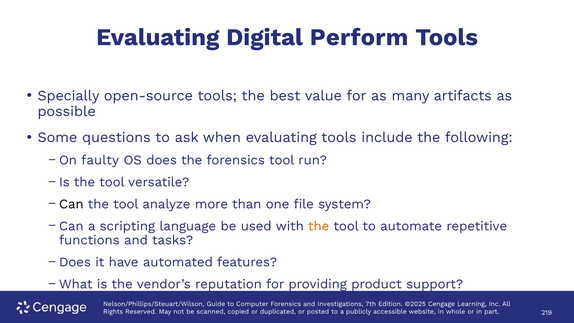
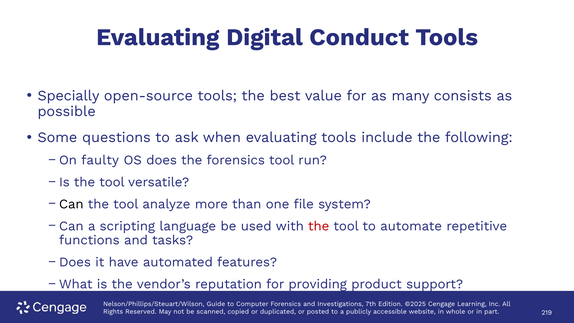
Perform: Perform -> Conduct (359, 37)
artifacts: artifacts -> consists (463, 96)
the colour: orange -> red (319, 226)
